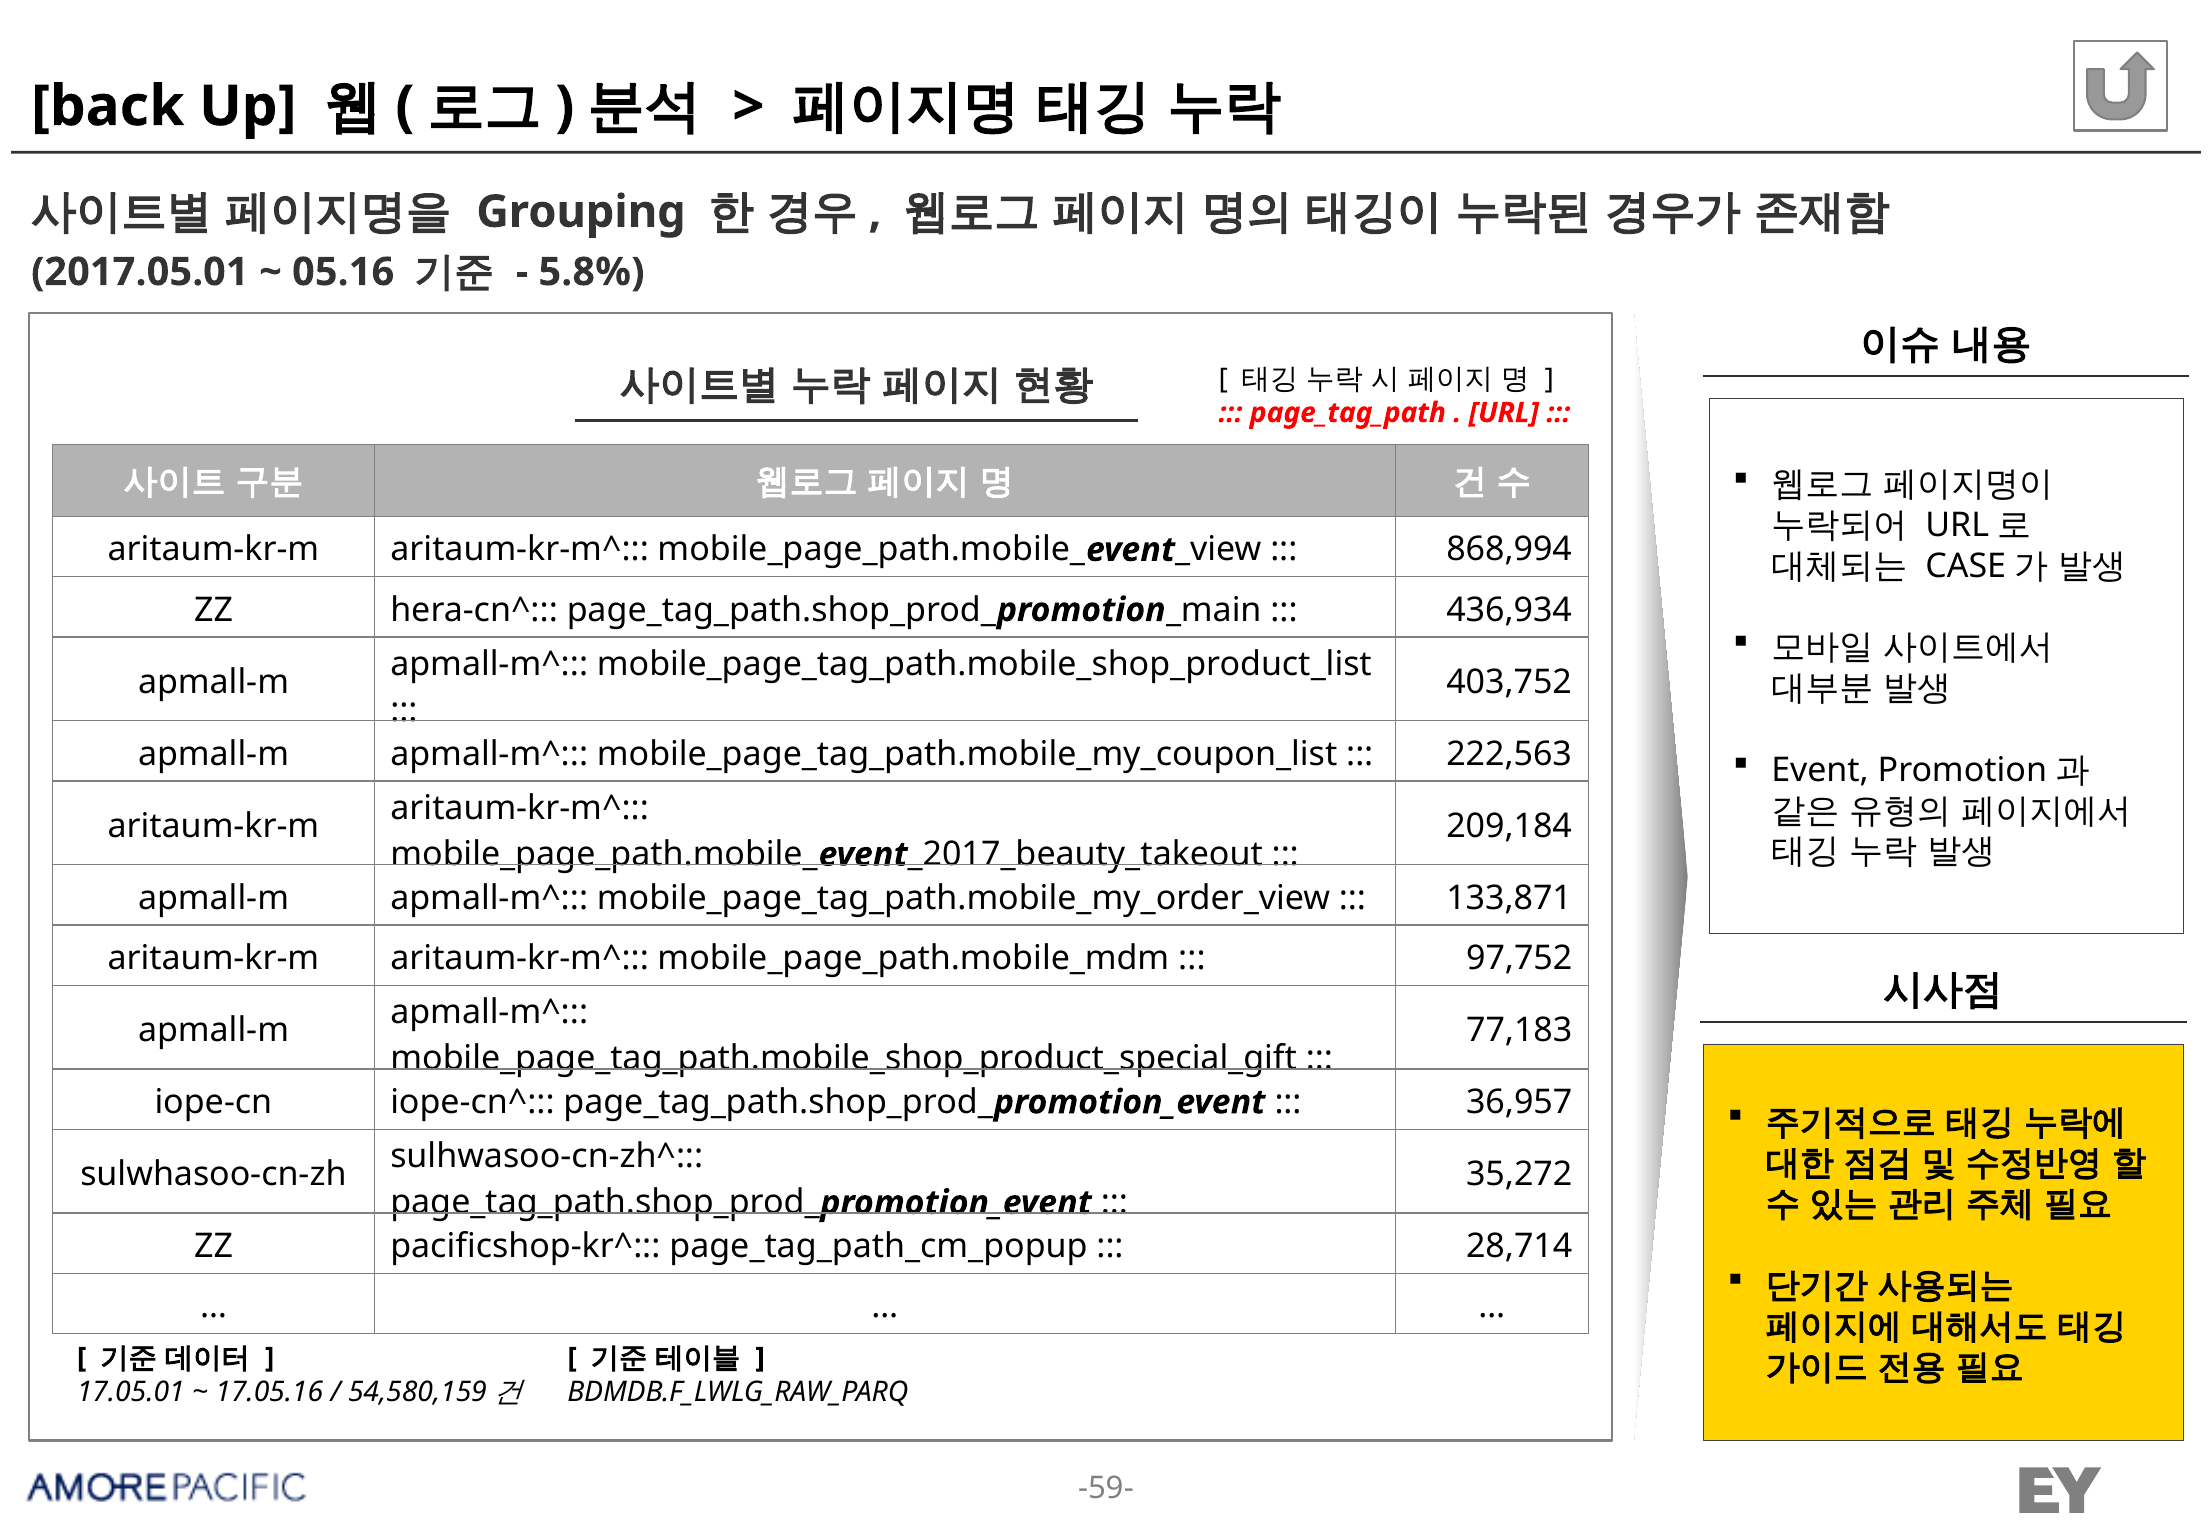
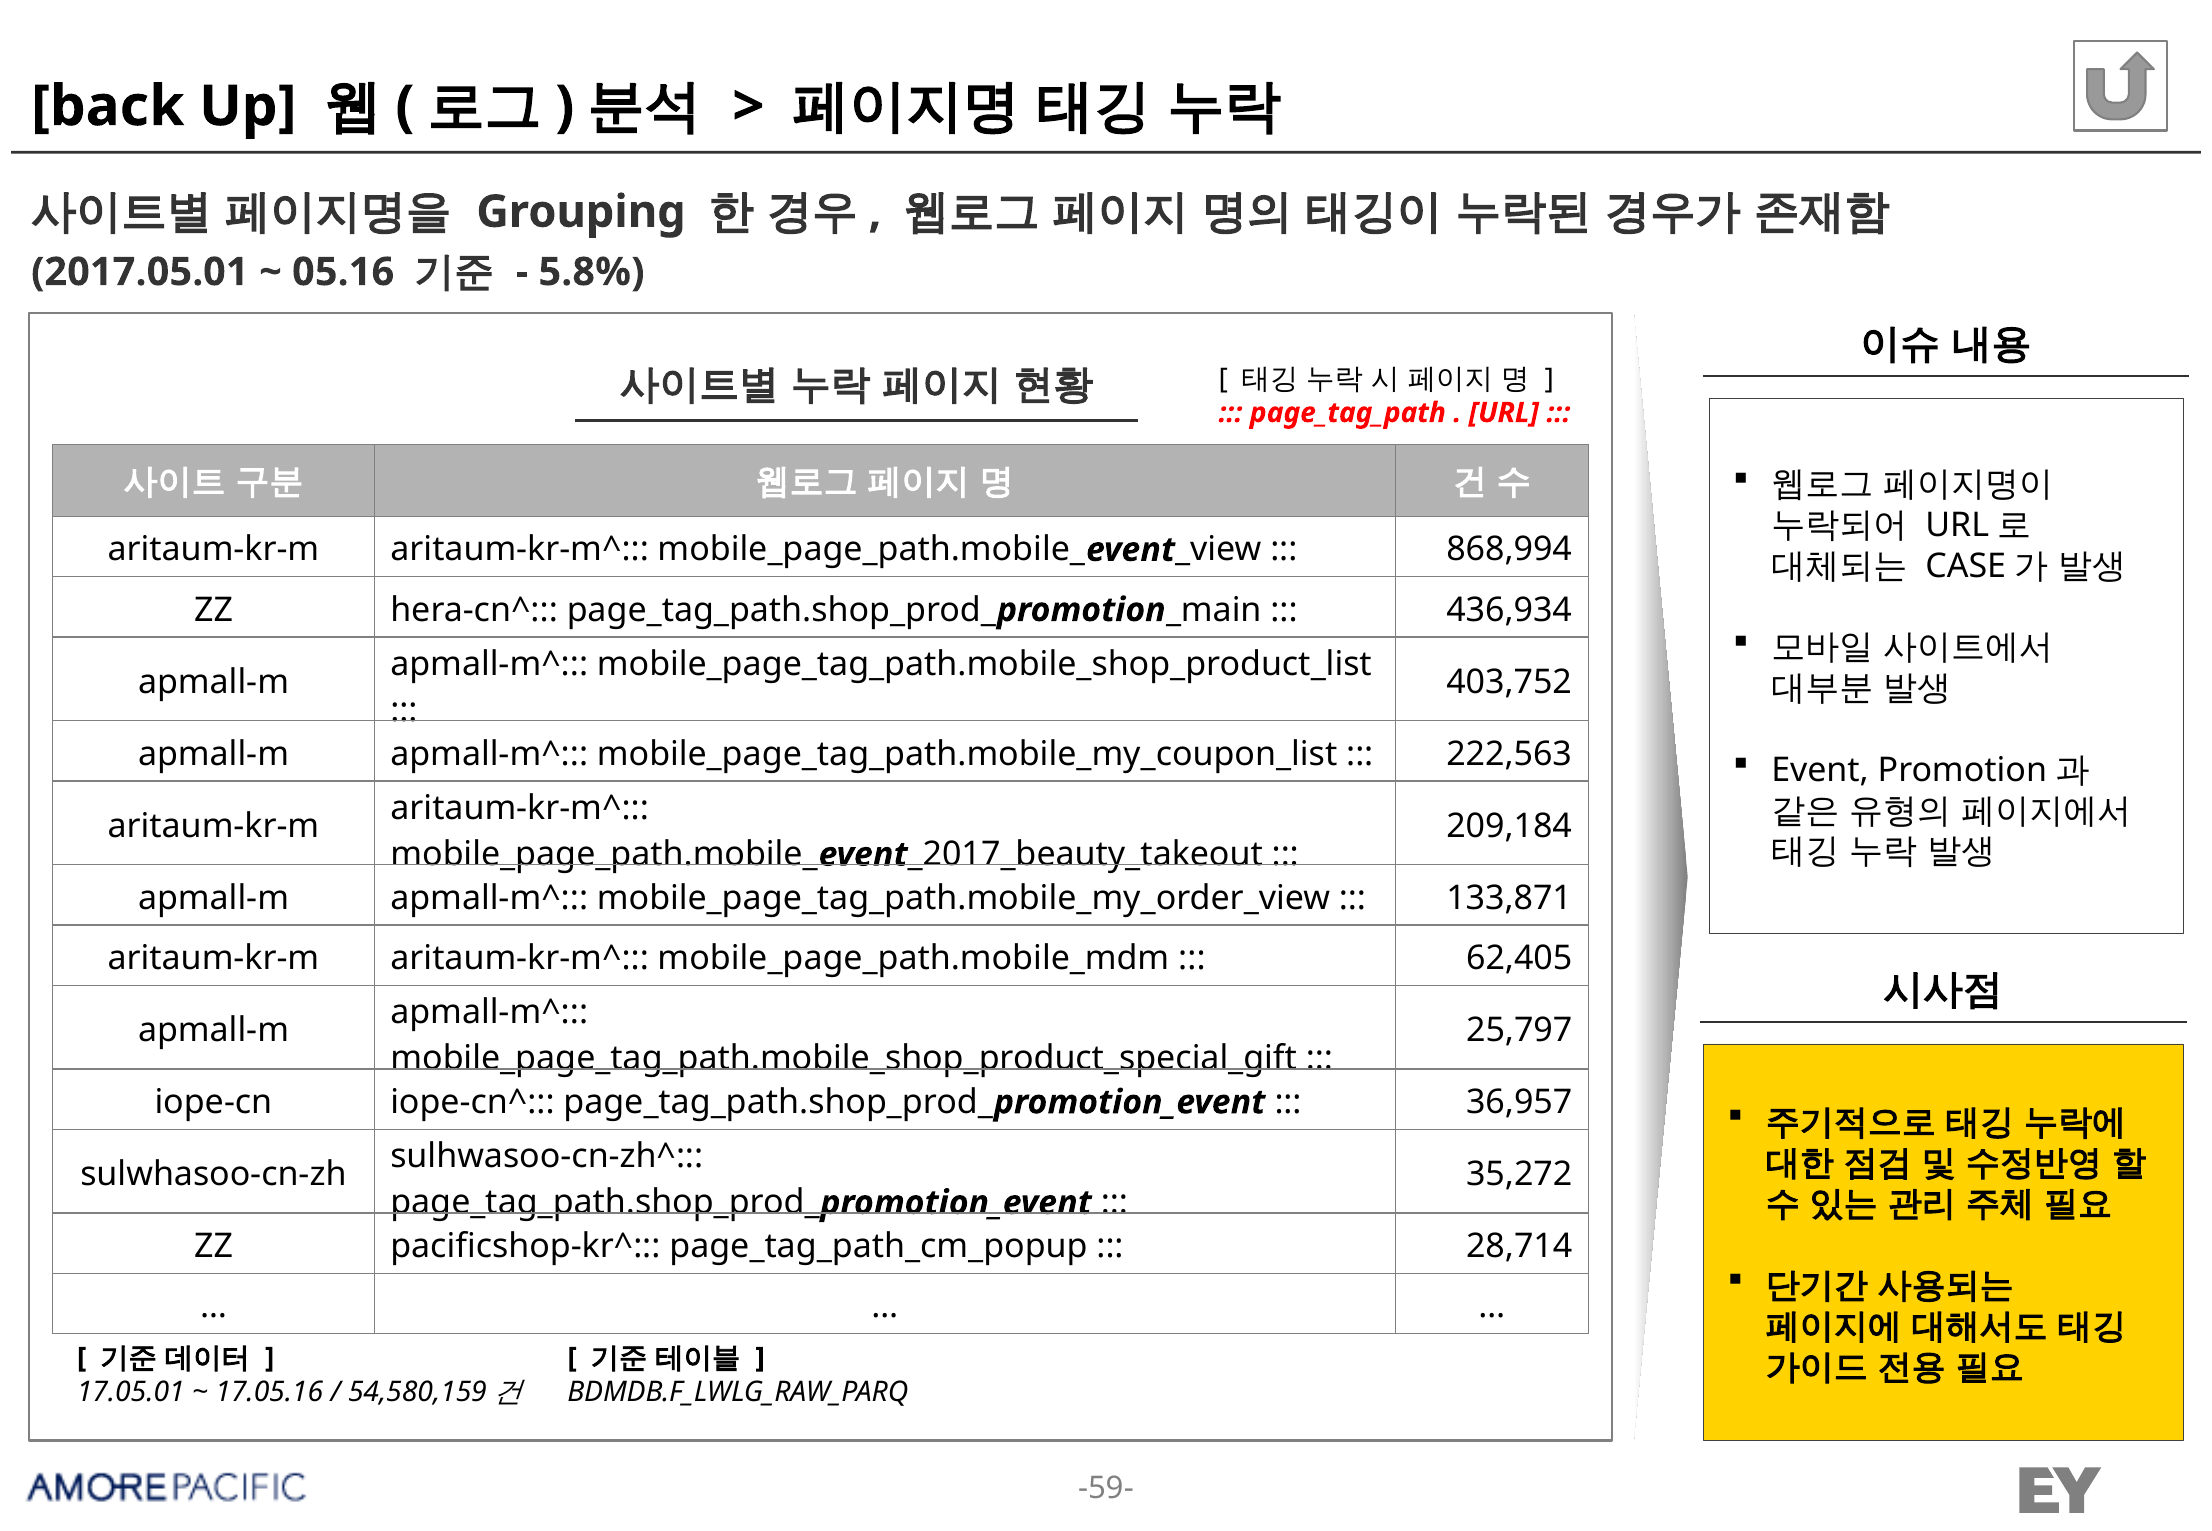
97,752: 97,752 -> 62,405 (1519, 958)
77,183: 77,183 -> 25,797 (1519, 1030)
